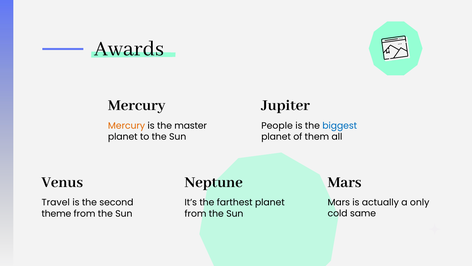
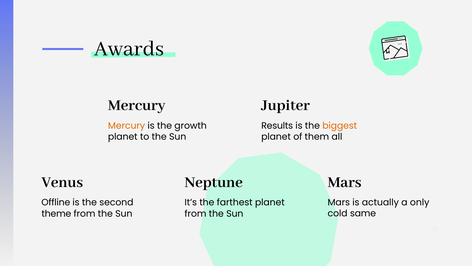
master: master -> growth (191, 125)
People: People -> Results (277, 125)
biggest colour: blue -> orange (340, 125)
Travel: Travel -> Offline (56, 202)
